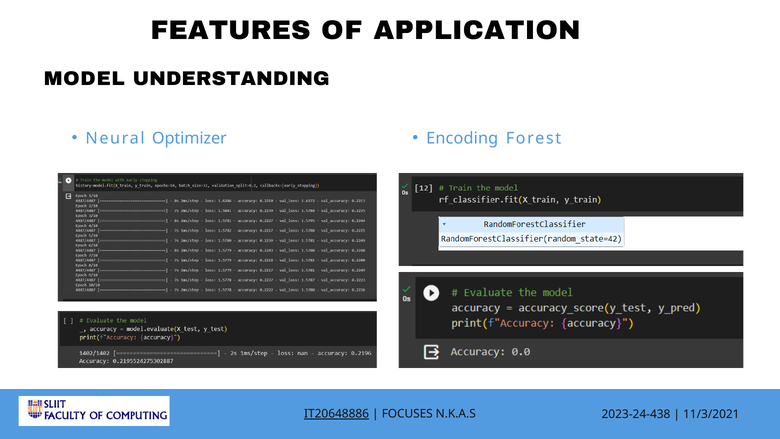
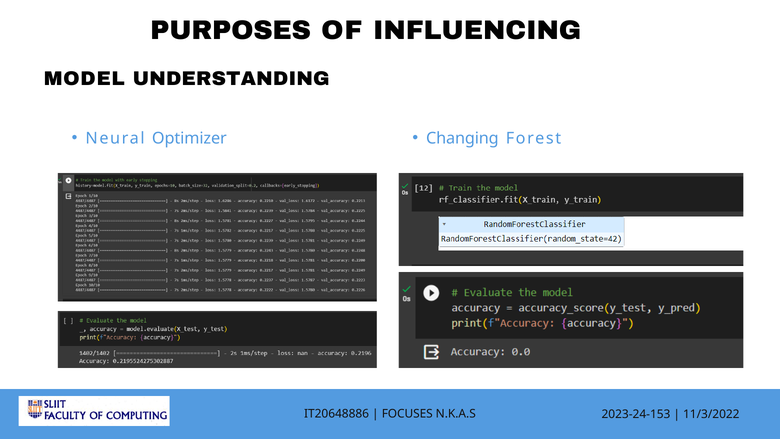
FEATURES: FEATURES -> PURPOSES (231, 31)
APPLICATION: APPLICATION -> INFLUENCING (477, 31)
Encoding: Encoding -> Changing (462, 138)
IT20648886 underline: present -> none (337, 414)
2023-24-438: 2023-24-438 -> 2023-24-153 (636, 414)
11/3/2021: 11/3/2021 -> 11/3/2022 (711, 414)
